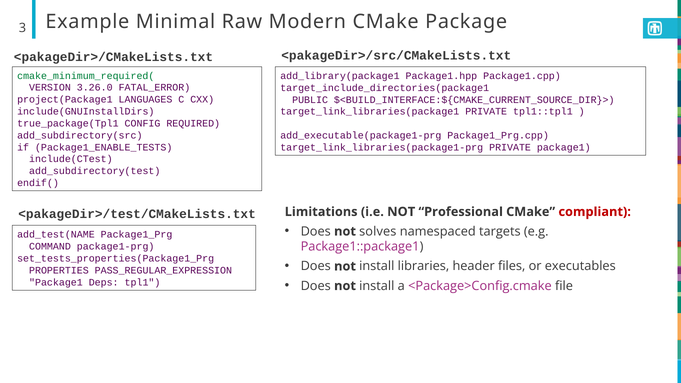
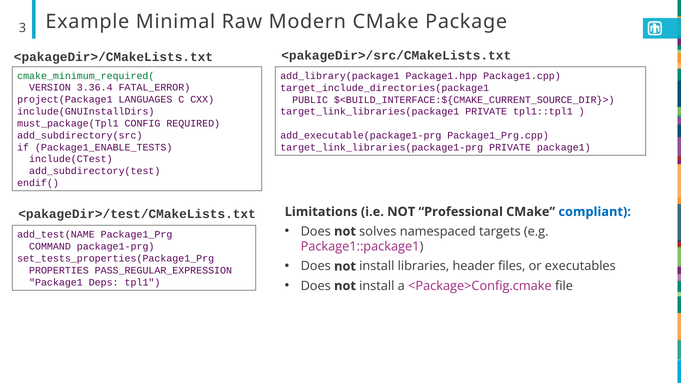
3.26.0: 3.26.0 -> 3.36.4 (95, 88)
true_package(Tpl1: true_package(Tpl1 -> must_package(Tpl1 (68, 123)
compliant colour: red -> blue (595, 212)
